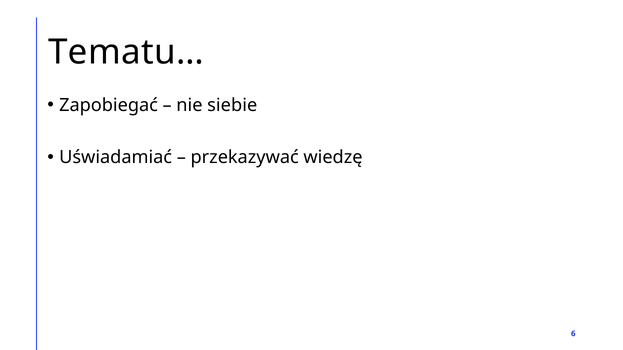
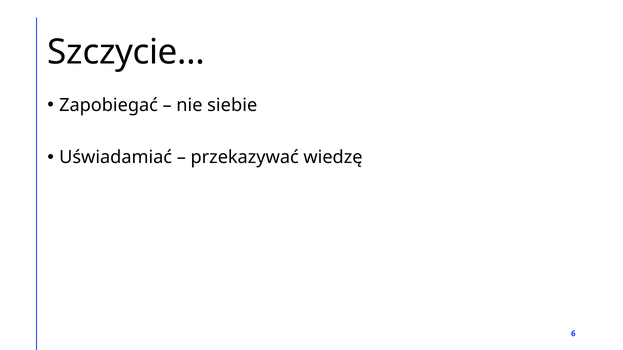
Tematu…: Tematu… -> Szczycie… (126, 52)
